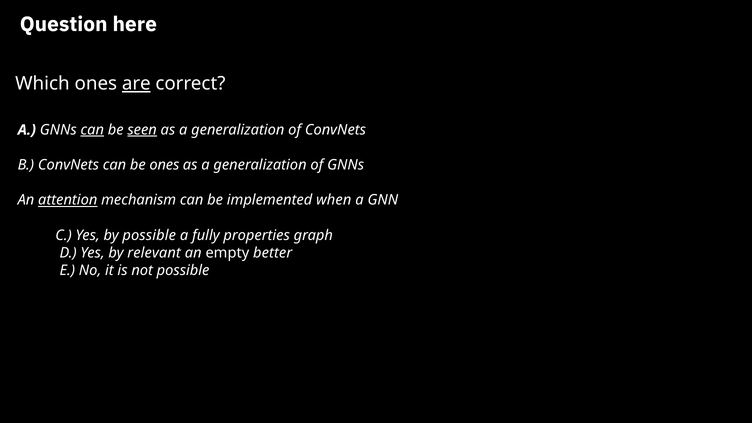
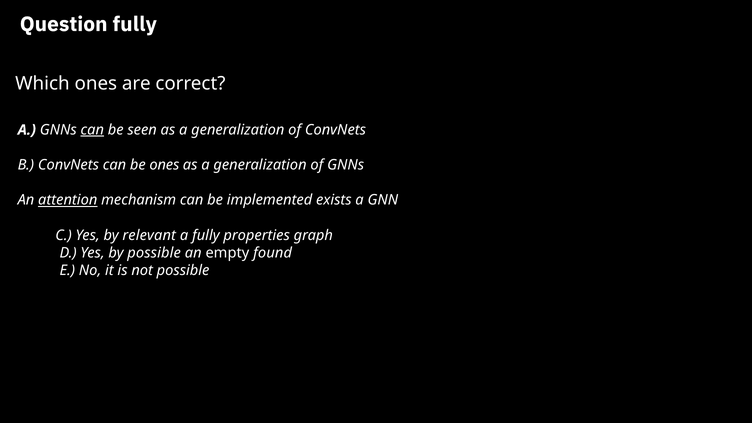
Question here: here -> fully (135, 24)
are underline: present -> none (136, 84)
seen underline: present -> none (142, 130)
when: when -> exists (334, 200)
by possible: possible -> relevant (149, 235)
by relevant: relevant -> possible (154, 253)
better: better -> found (273, 253)
